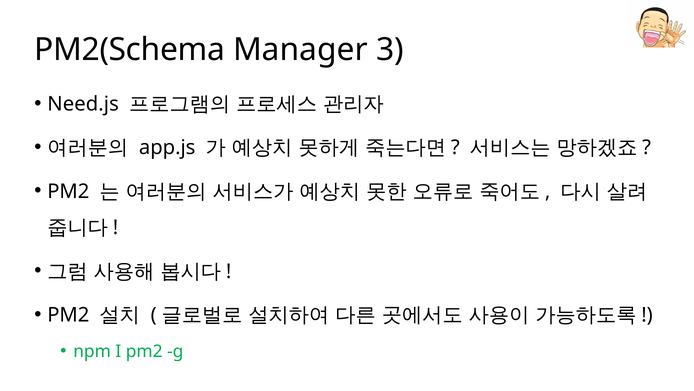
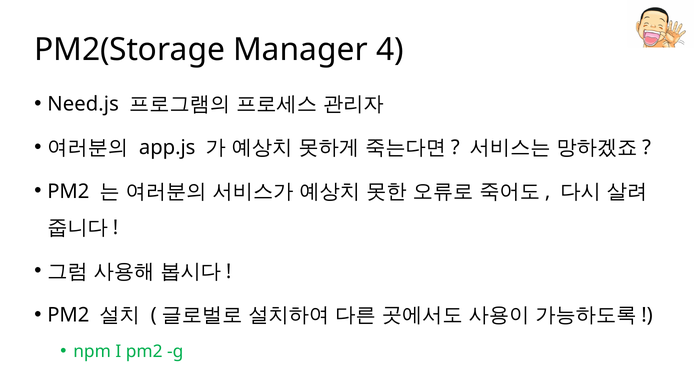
PM2(Schema: PM2(Schema -> PM2(Storage (130, 50)
3: 3 -> 4 (390, 50)
